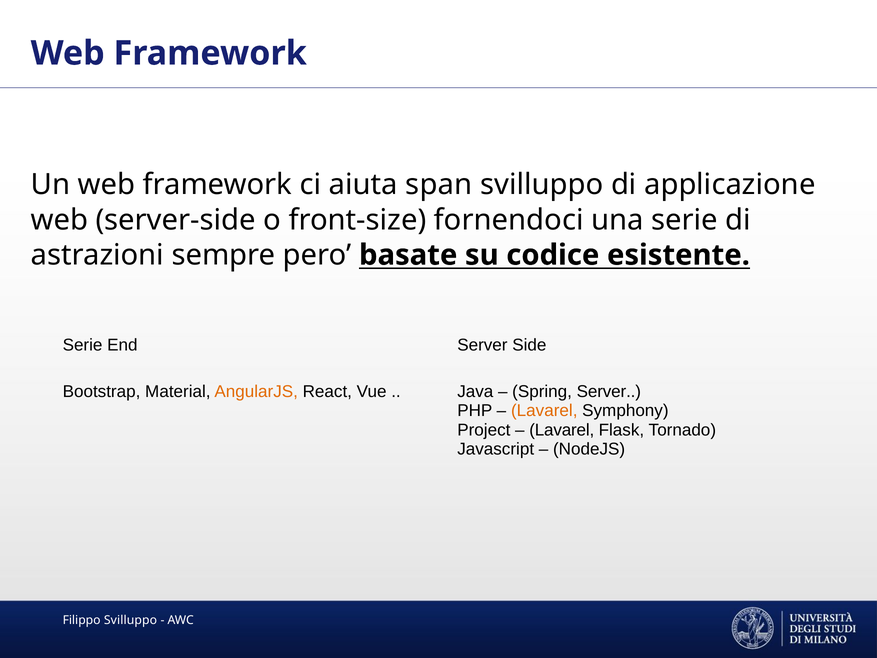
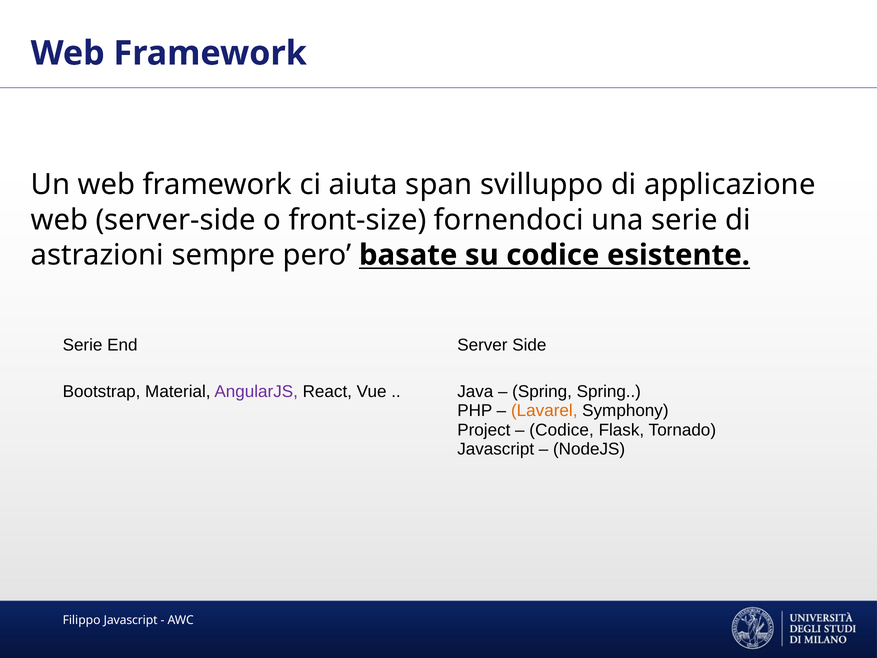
AngularJS colour: orange -> purple (256, 391)
Spring Server: Server -> Spring (609, 391)
Lavarel: Lavarel -> Codice (562, 430)
Filippo Svilluppo: Svilluppo -> Javascript (131, 620)
